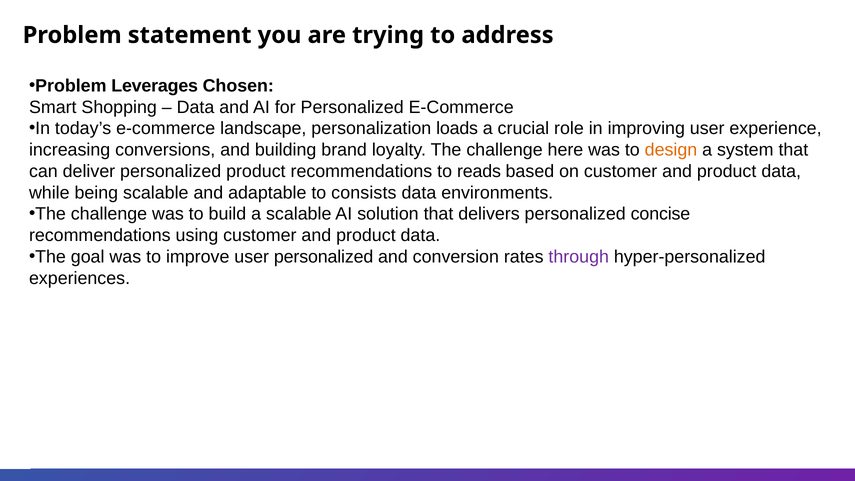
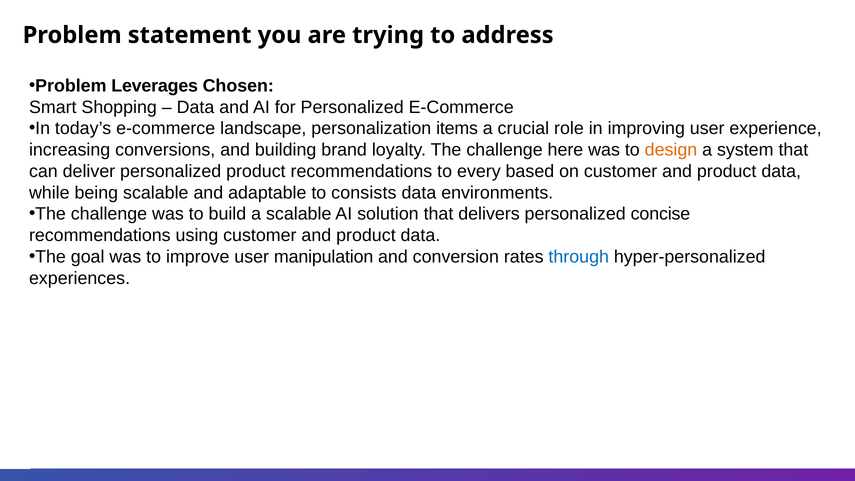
loads: loads -> items (457, 129)
reads: reads -> every (479, 171)
user personalized: personalized -> manipulation (324, 257)
through colour: purple -> blue (579, 257)
